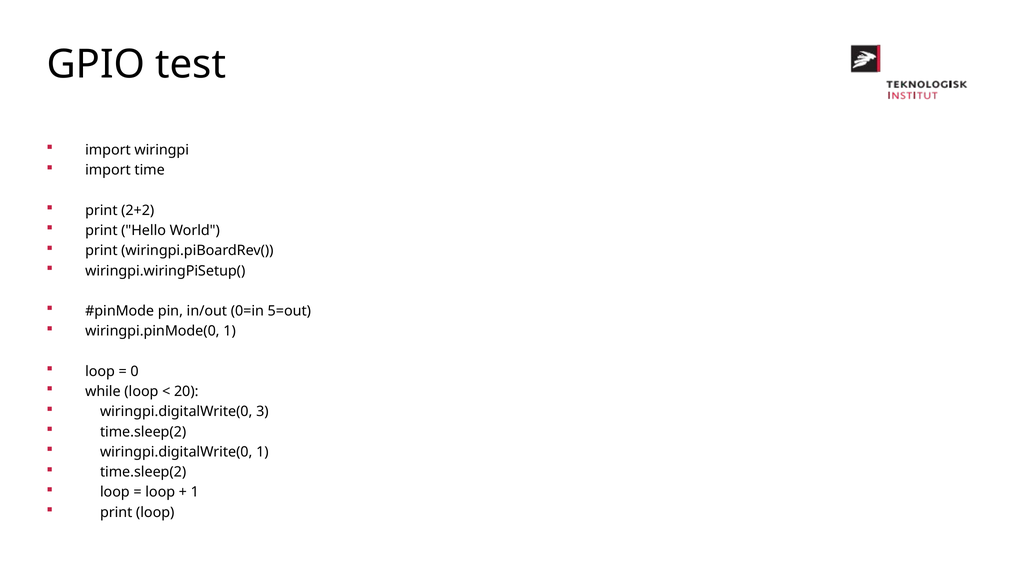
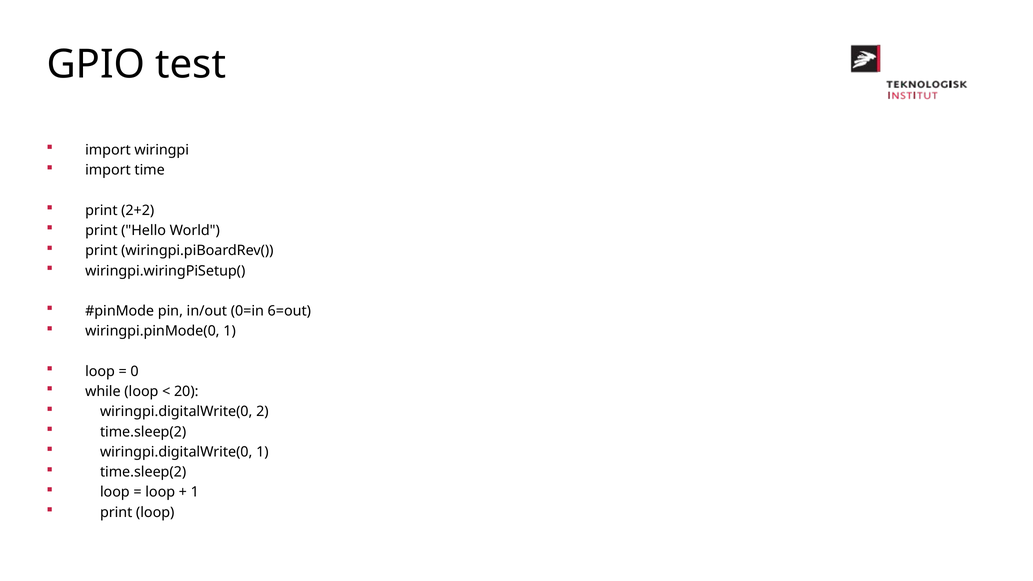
5=out: 5=out -> 6=out (289, 311)
3: 3 -> 2 (262, 412)
